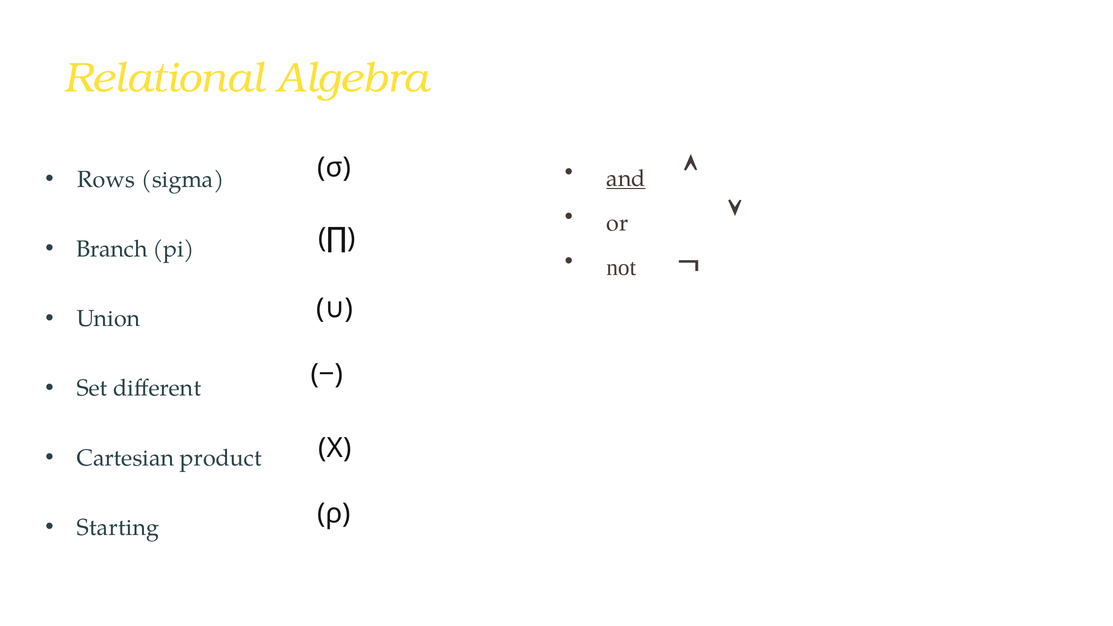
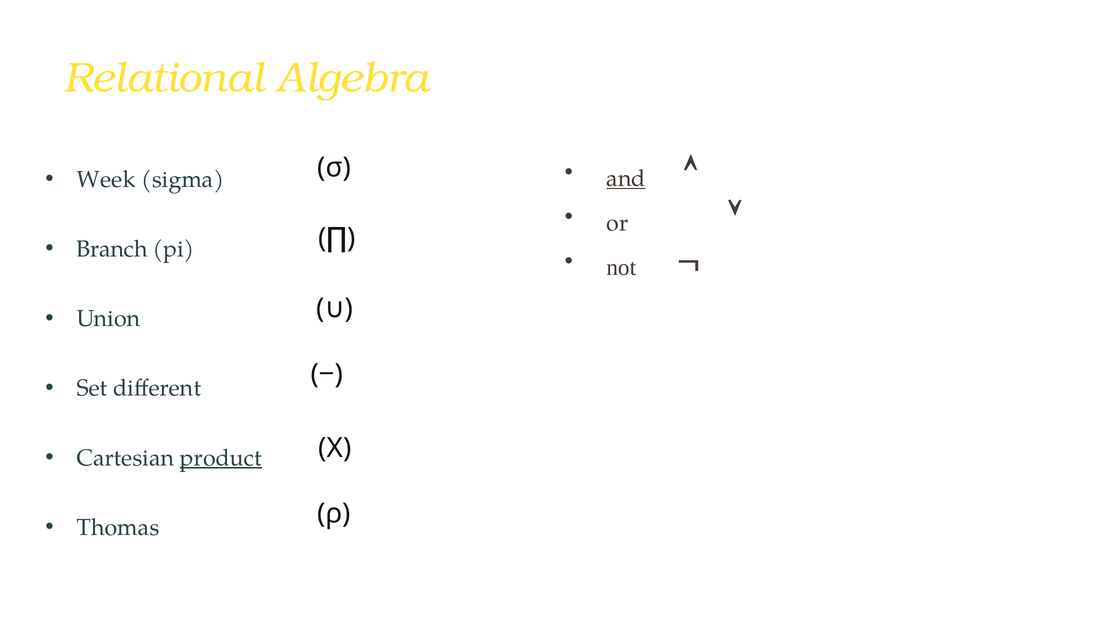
Rows: Rows -> Week (106, 180)
product underline: none -> present (221, 458)
Starting: Starting -> Thomas (118, 527)
